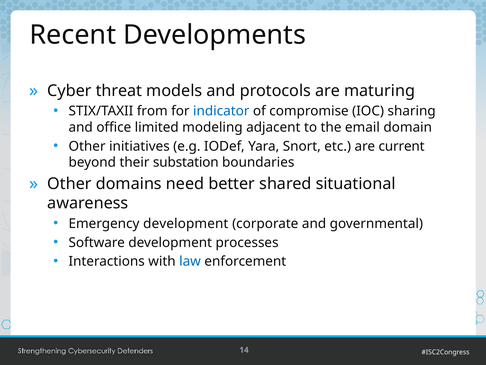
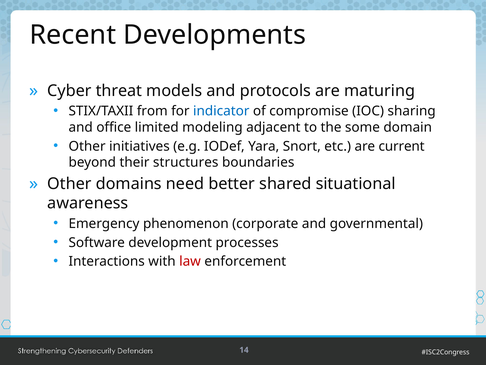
email: email -> some (362, 127)
substation: substation -> structures (186, 162)
Emergency development: development -> phenomenon (186, 223)
law colour: blue -> red (190, 261)
